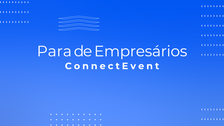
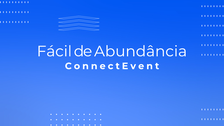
Para: Para -> Fácil (54, 51)
Empresários: Empresários -> Abundância (141, 51)
